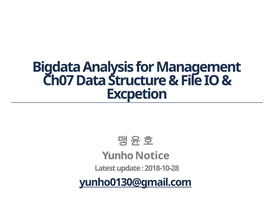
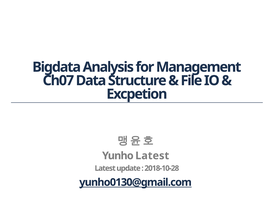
Yunho Notice: Notice -> Latest (152, 156)
